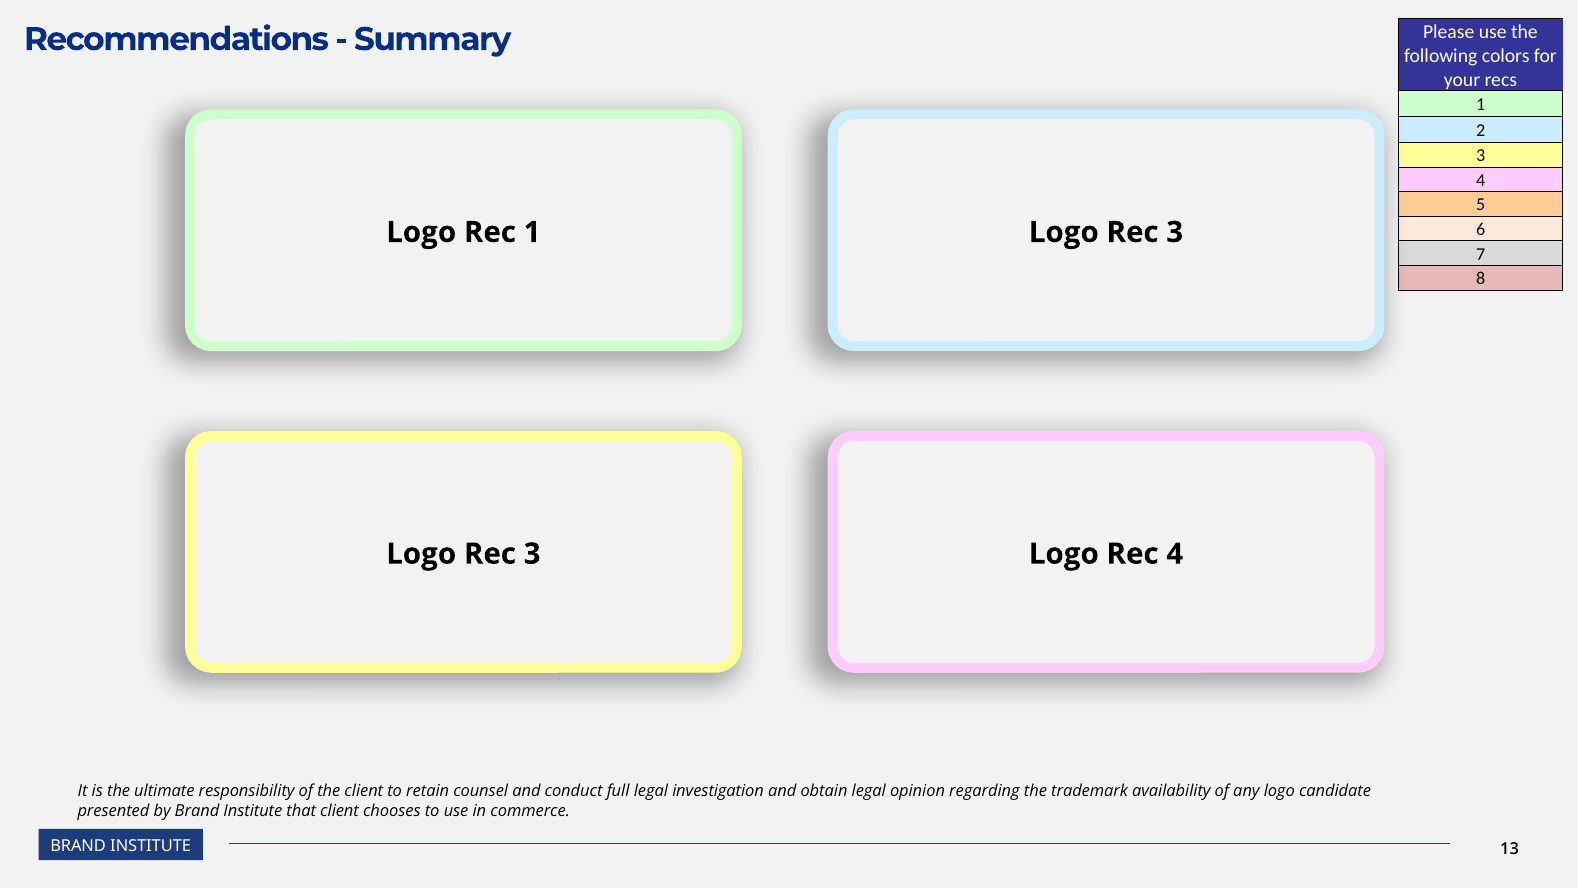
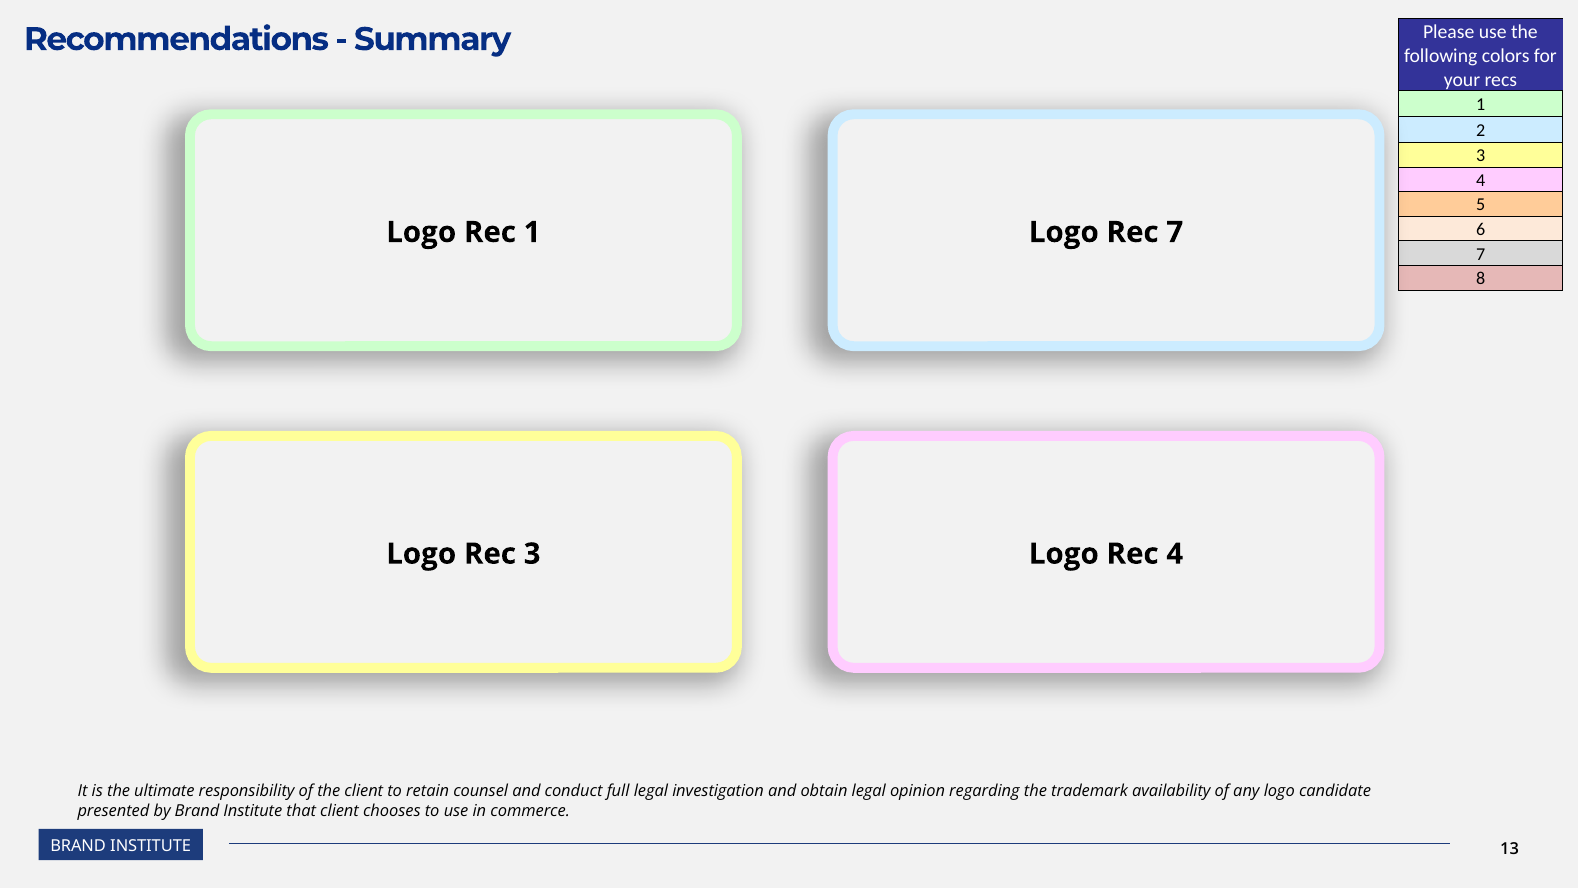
3: 3 -> 7 (1175, 232)
